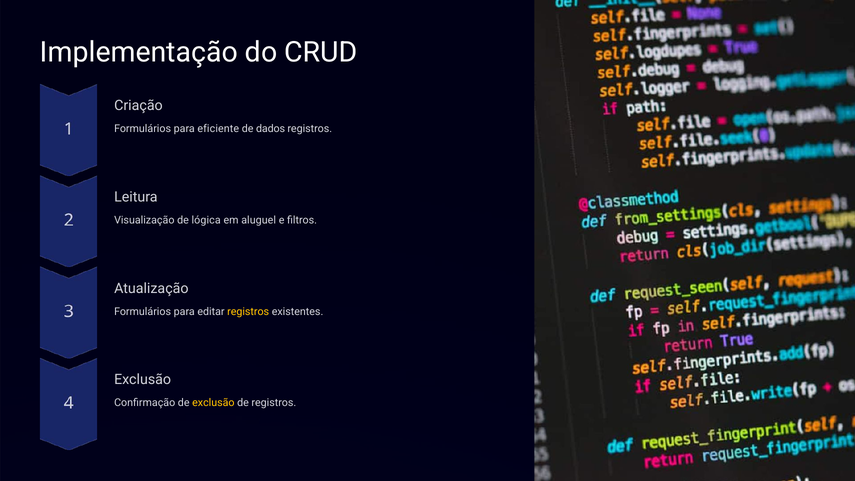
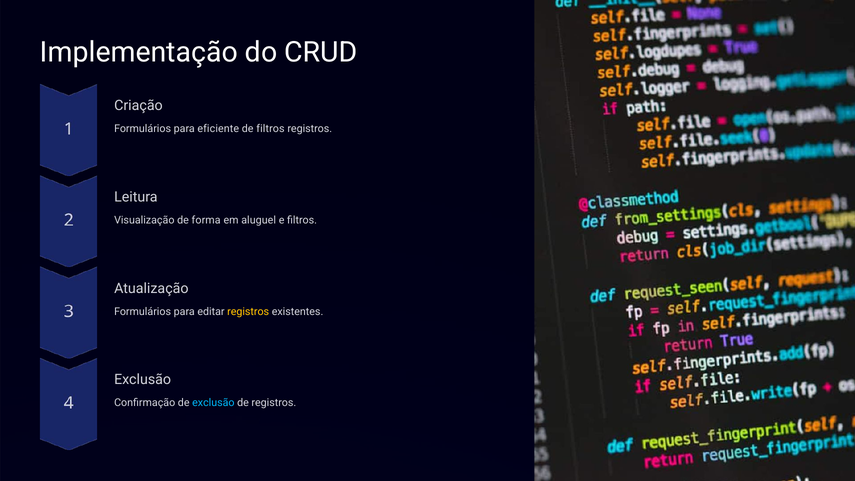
de dados: dados -> filtros (270, 129)
lógica: lógica -> forma (206, 220)
exclusão colour: yellow -> light blue (213, 403)
